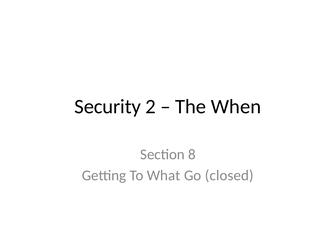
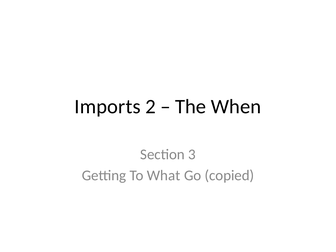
Security: Security -> Imports (108, 107)
8: 8 -> 3 (192, 154)
closed: closed -> copied (229, 175)
